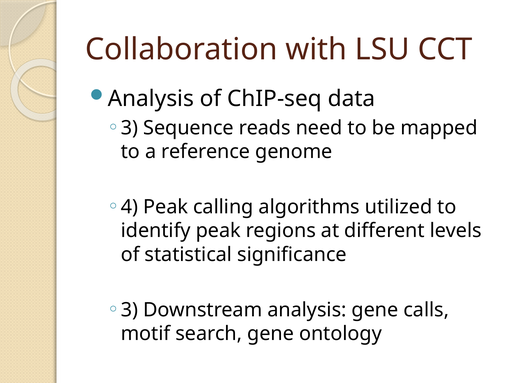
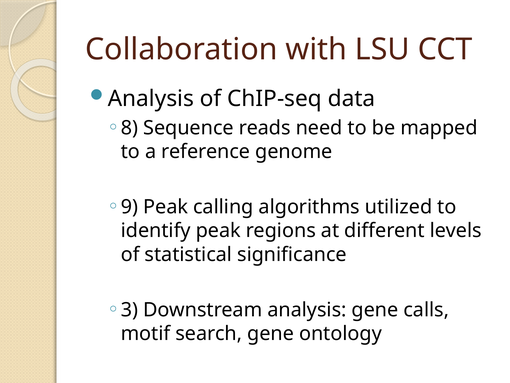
3: 3 -> 8 (129, 128)
4: 4 -> 9 (129, 207)
